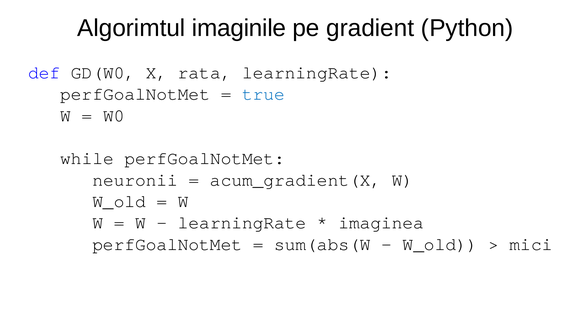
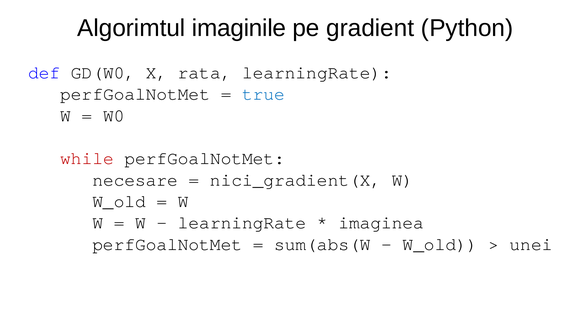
while colour: black -> red (87, 158)
neuronii: neuronii -> necesare (135, 180)
acum_gradient(X: acum_gradient(X -> nici_gradient(X (296, 180)
mici: mici -> unei (531, 244)
